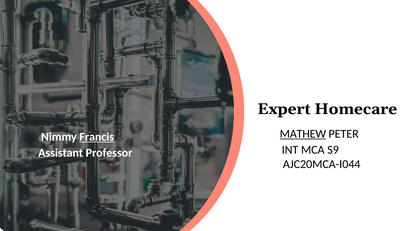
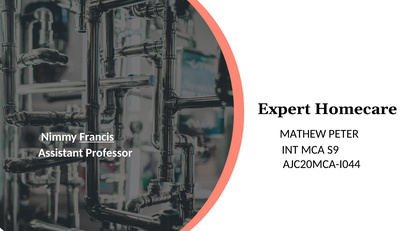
MATHEW underline: present -> none (303, 134)
